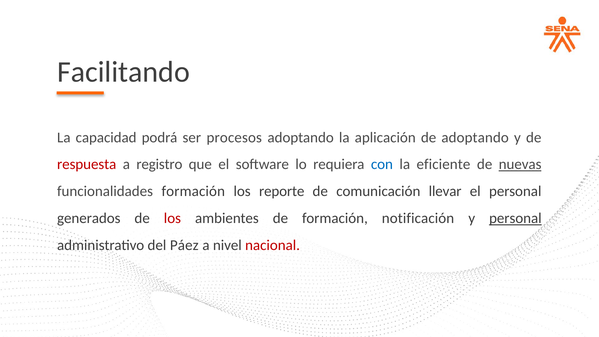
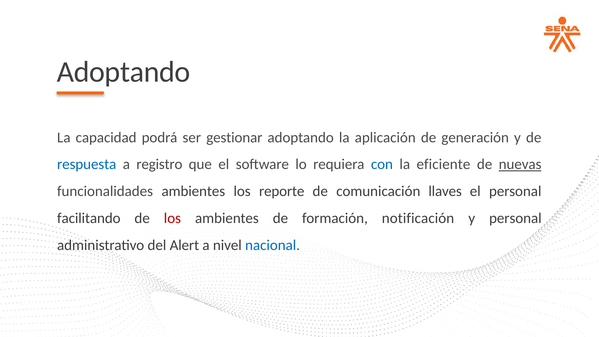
Facilitando: Facilitando -> Adoptando (124, 72)
procesos: procesos -> gestionar (234, 137)
de adoptando: adoptando -> generación (475, 137)
respuesta colour: red -> blue (87, 164)
funcionalidades formación: formación -> ambientes (193, 191)
llevar: llevar -> llaves (445, 191)
generados: generados -> facilitando (89, 218)
personal underline: present -> none (515, 218)
Páez: Páez -> Alert (184, 245)
nacional colour: red -> blue (273, 245)
